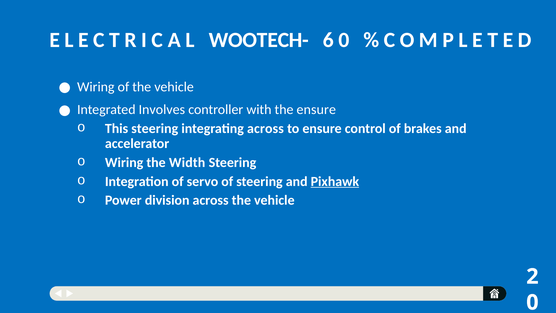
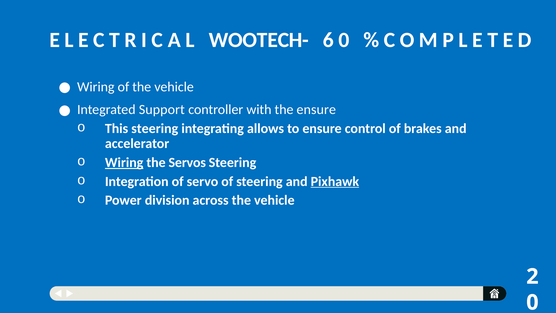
Involves: Involves -> Support (162, 110)
integrating across: across -> allows (266, 129)
Wiring underline: none -> present (124, 162)
Width: Width -> Servos (187, 162)
